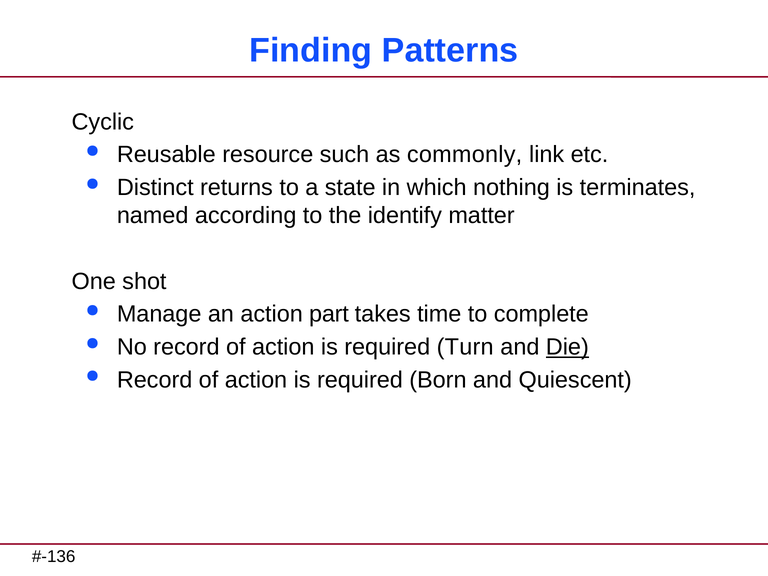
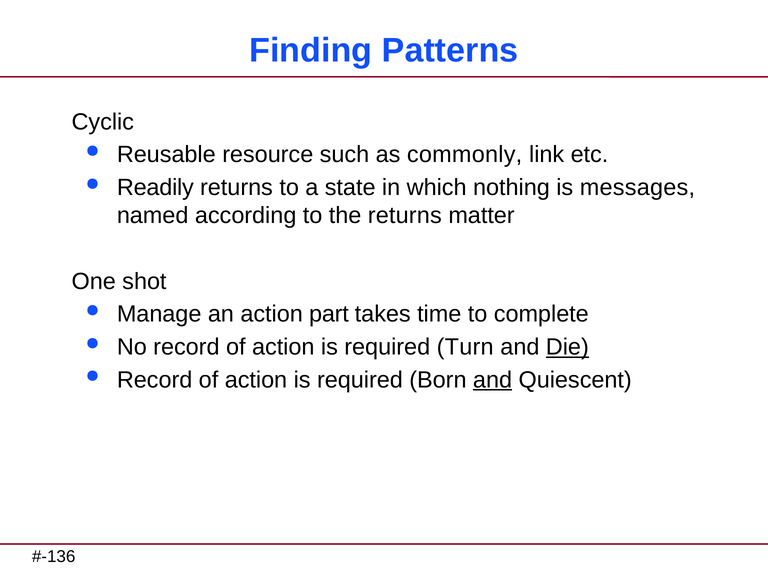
Distinct: Distinct -> Readily (155, 188)
terminates: terminates -> messages (637, 188)
the identify: identify -> returns (405, 216)
and underline: none -> present (493, 380)
